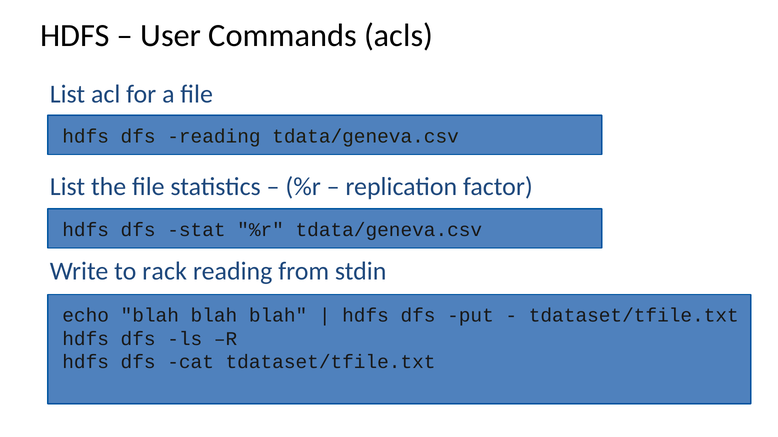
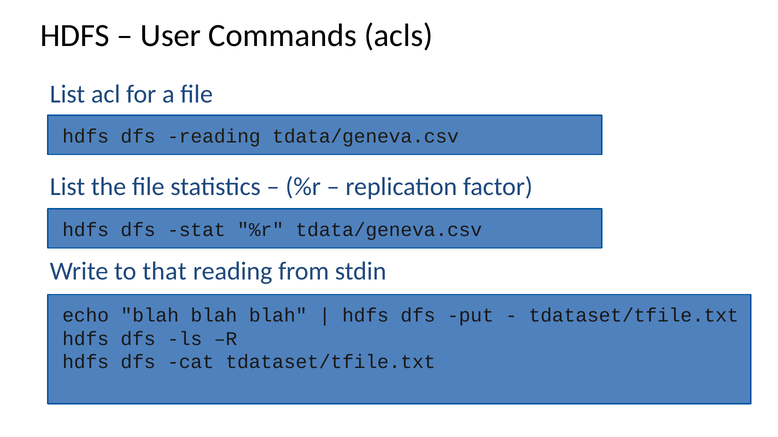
rack: rack -> that (165, 272)
